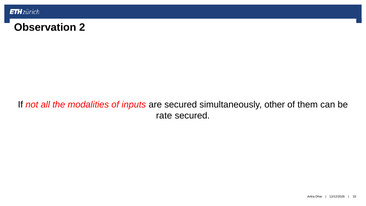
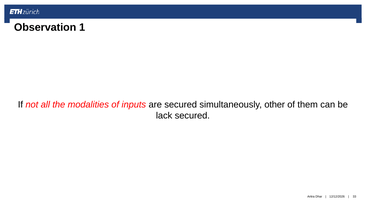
2: 2 -> 1 (82, 27)
rate: rate -> lack (164, 116)
